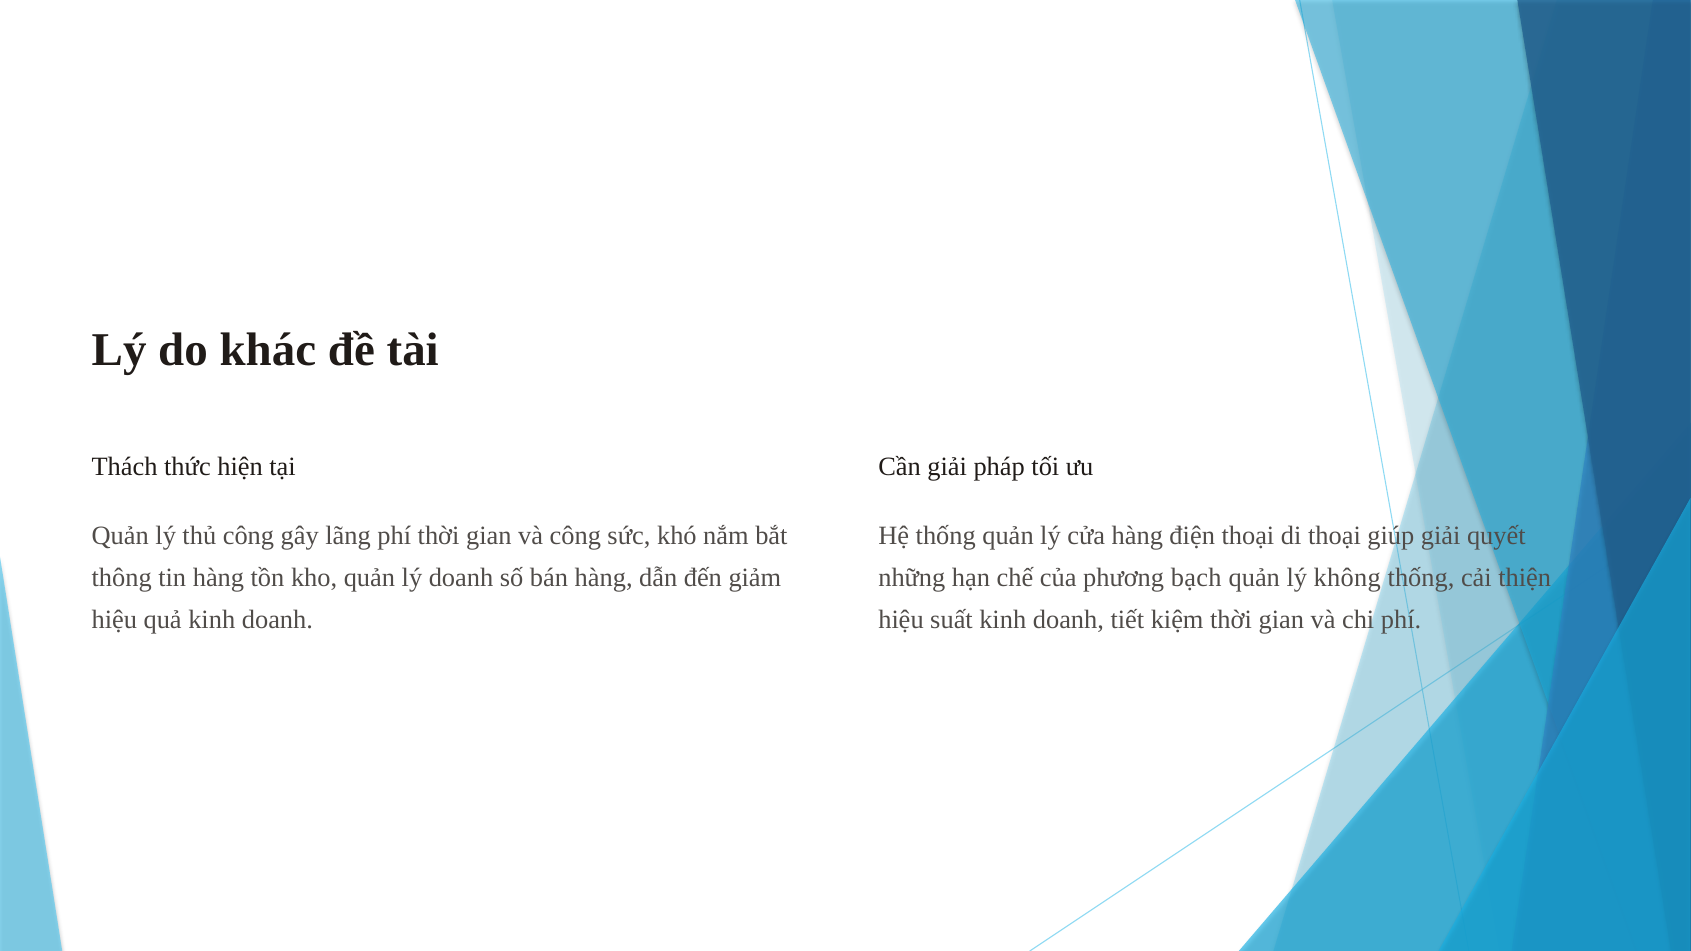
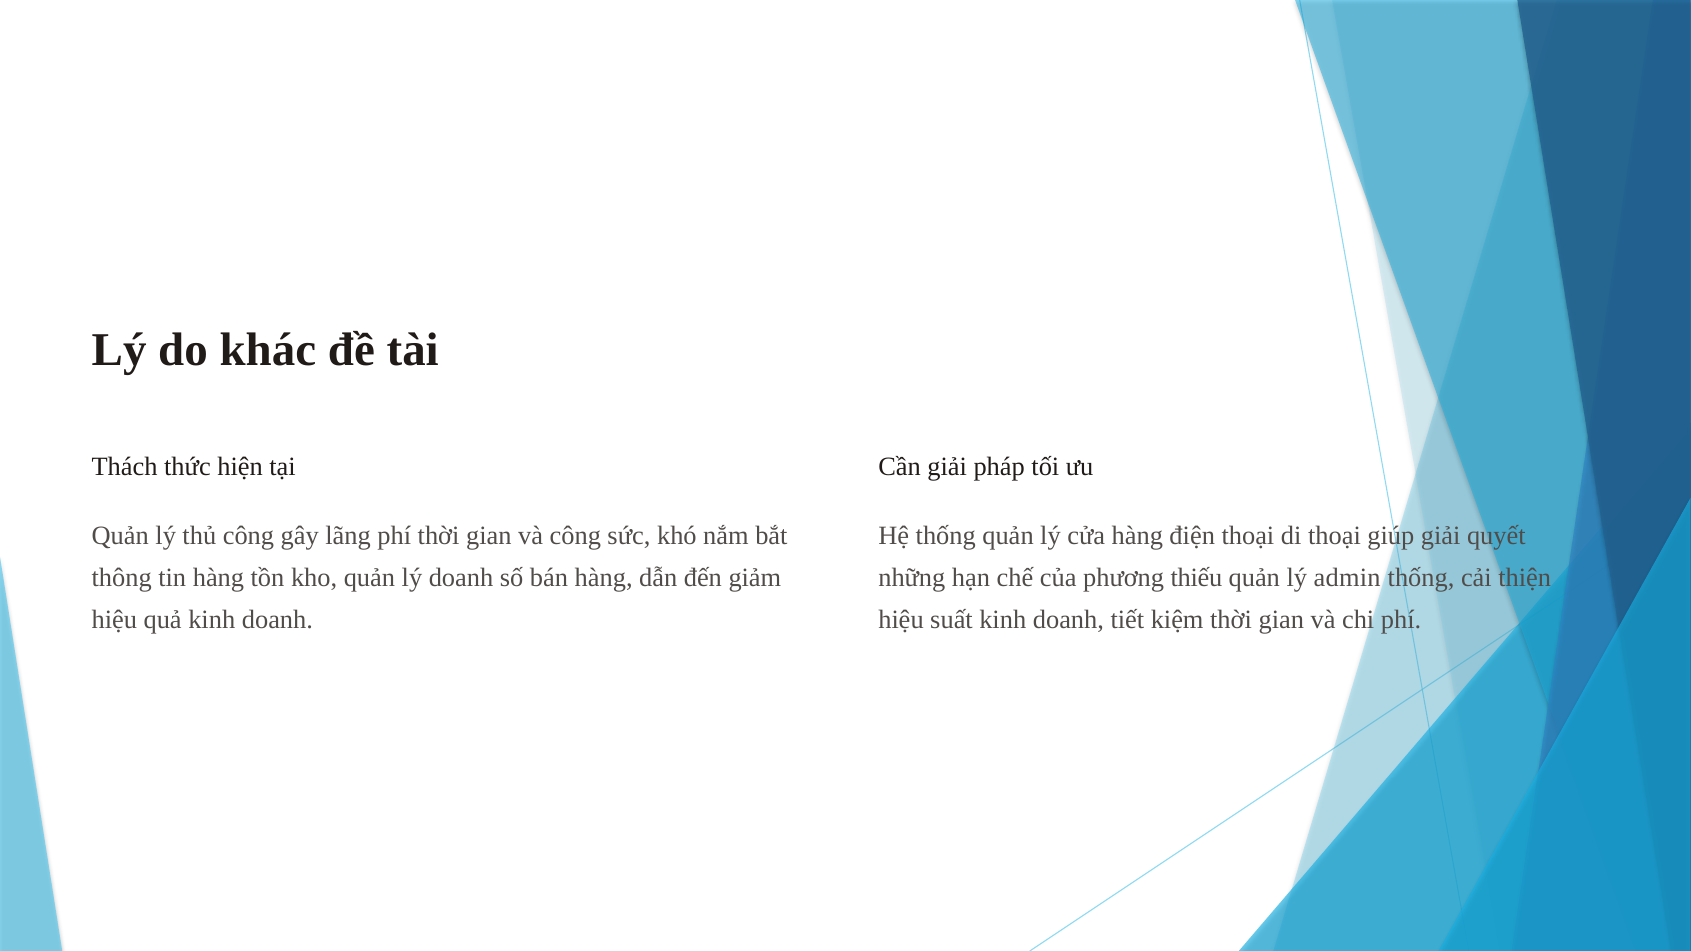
bạch: bạch -> thiếu (1197, 578)
không: không -> admin (1347, 578)
